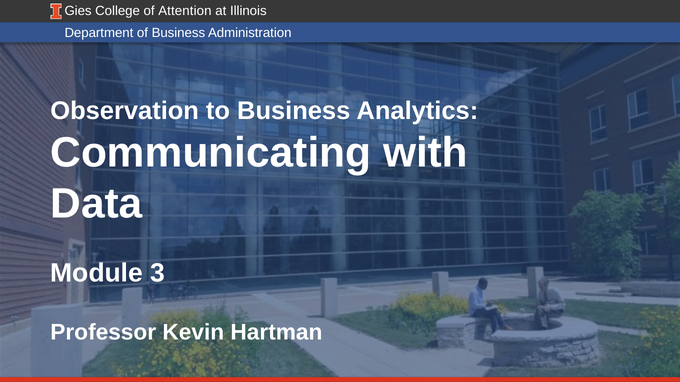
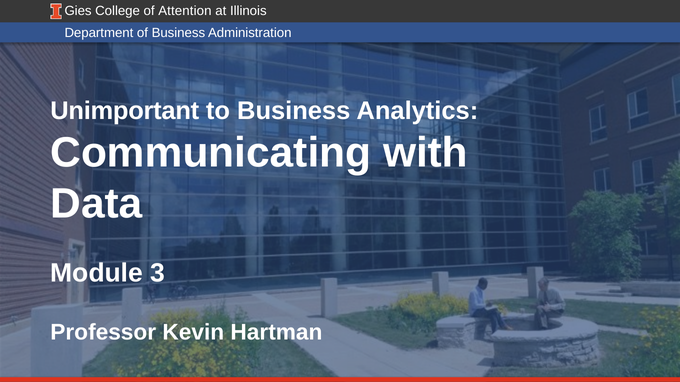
Observation: Observation -> Unimportant (125, 111)
